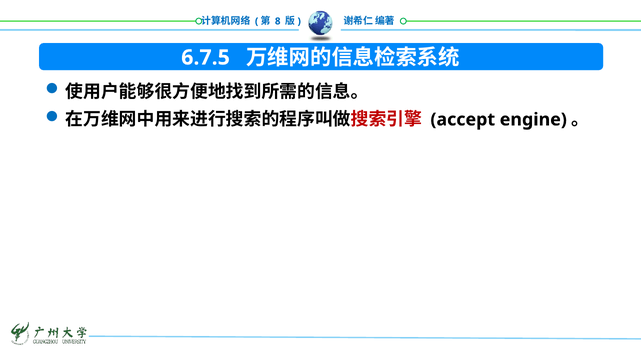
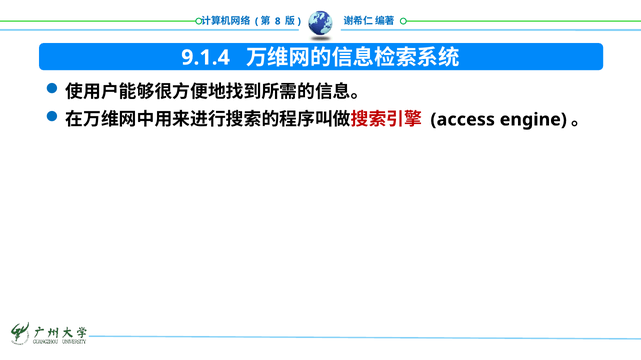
6.7.5: 6.7.5 -> 9.1.4 (206, 58)
accept: accept -> access (463, 120)
